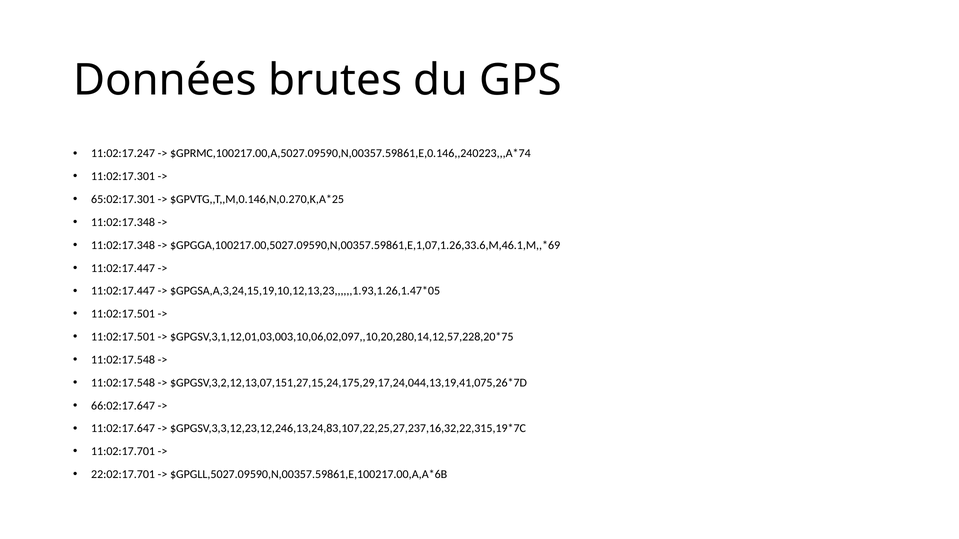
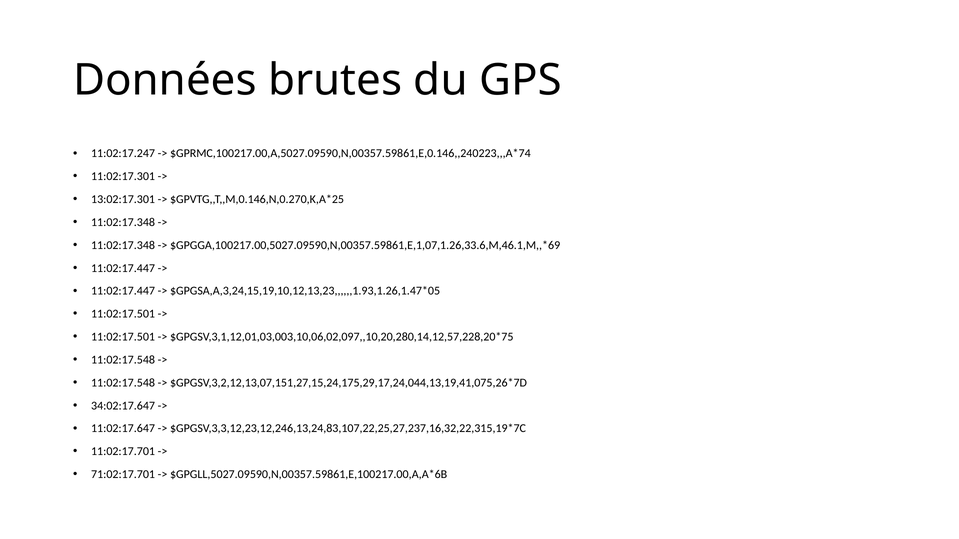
65:02:17.301: 65:02:17.301 -> 13:02:17.301 (123, 199)
66:02:17.647: 66:02:17.647 -> 34:02:17.647 (123, 406)
22:02:17.701: 22:02:17.701 -> 71:02:17.701 (123, 475)
